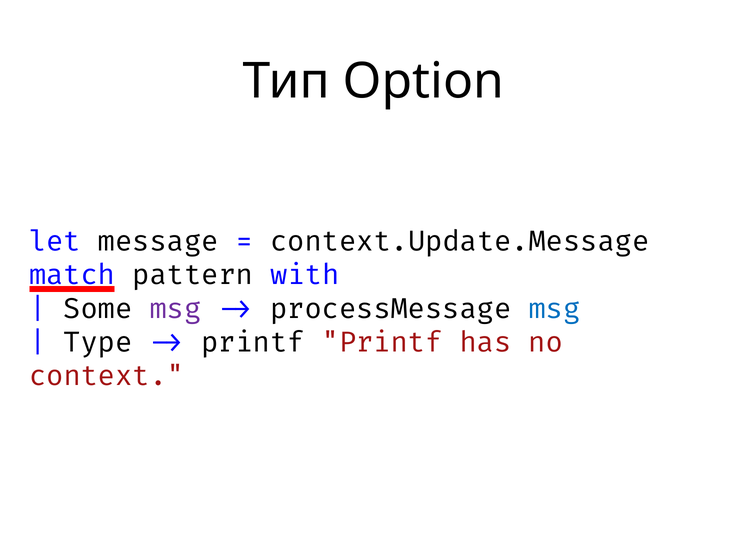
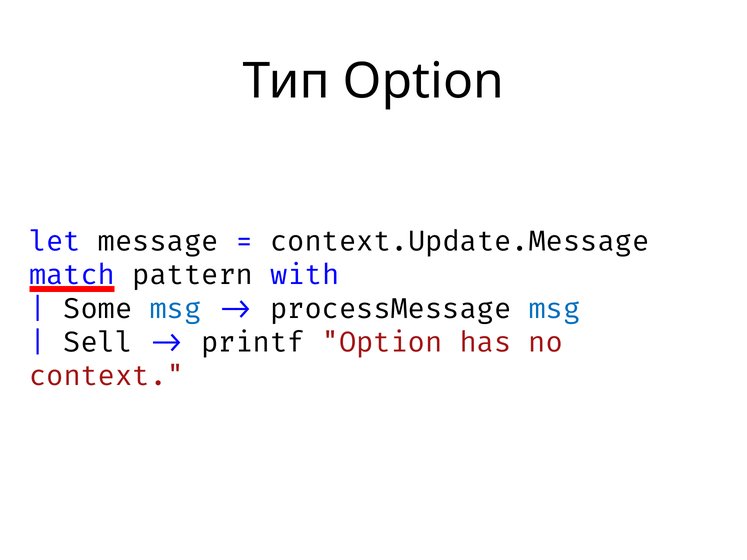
msg colour: purple -> blue (175, 309)
Type: Type -> Sell (98, 343)
printf Printf: Printf -> Option (382, 343)
